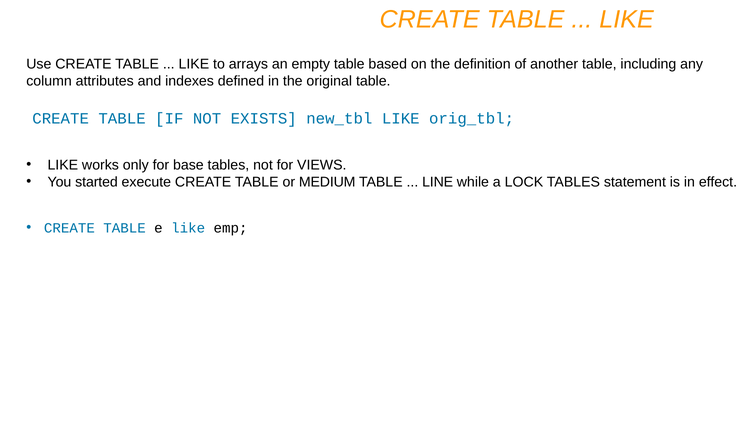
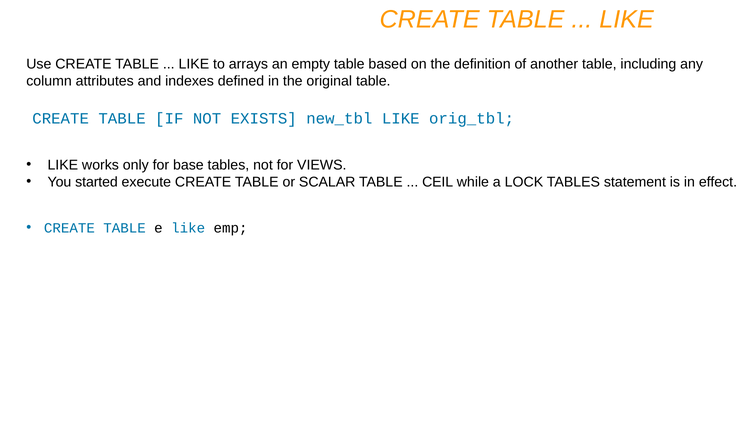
MEDIUM: MEDIUM -> SCALAR (327, 182)
LINE: LINE -> CEIL (438, 182)
